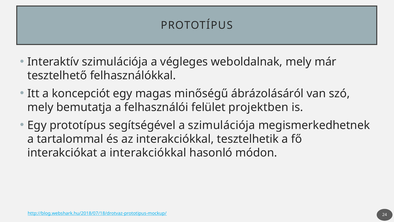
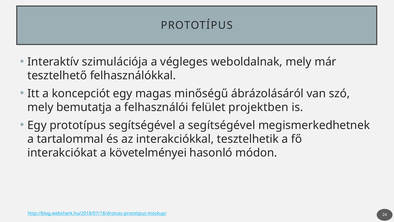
a szimulációja: szimulációja -> segítségével (222, 125)
a interakciókkal: interakciókkal -> követelményei (148, 153)
